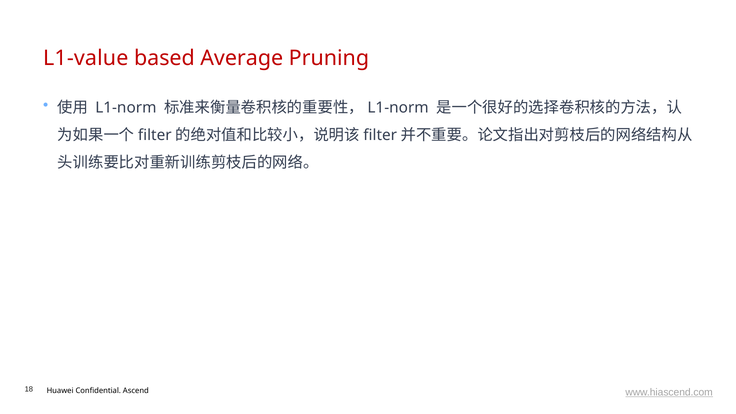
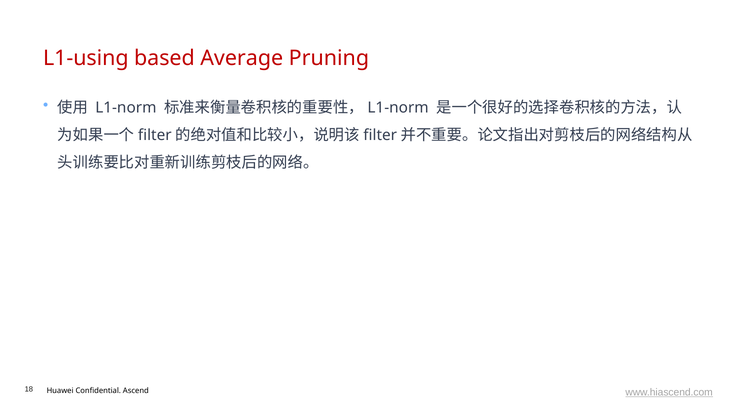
L1-value: L1-value -> L1-using (86, 58)
